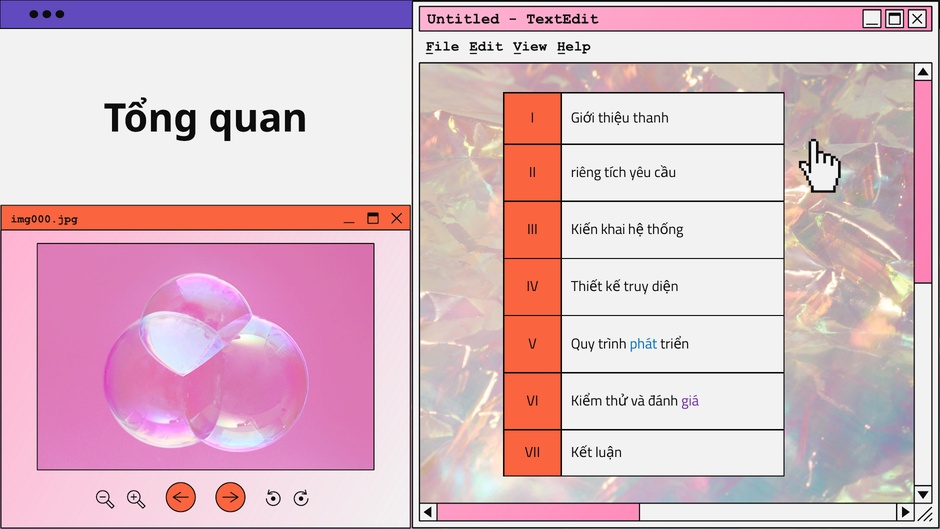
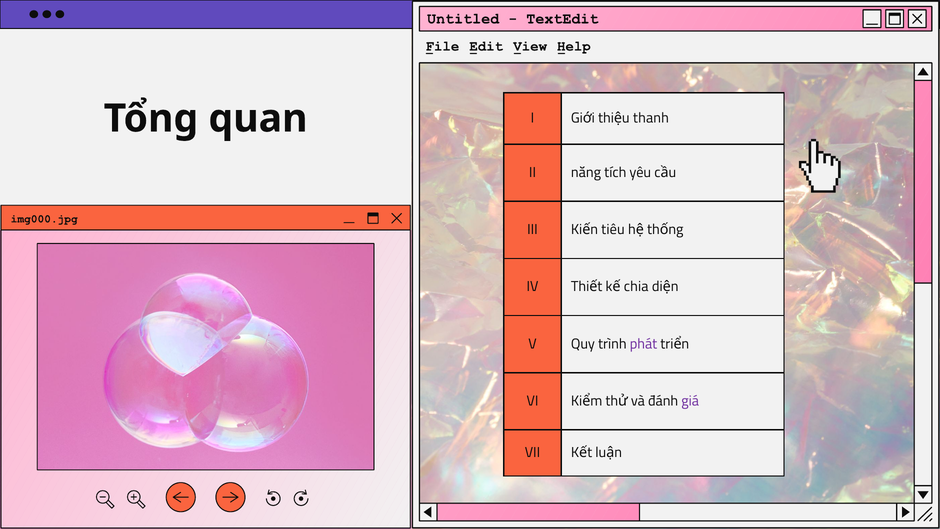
riêng: riêng -> năng (586, 172)
khai: khai -> tiêu (613, 230)
truy: truy -> chia (636, 287)
phát colour: blue -> purple (643, 344)
